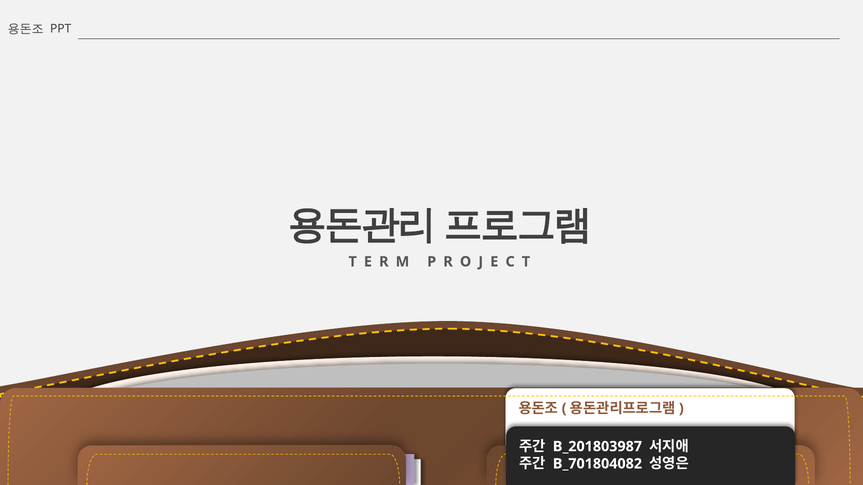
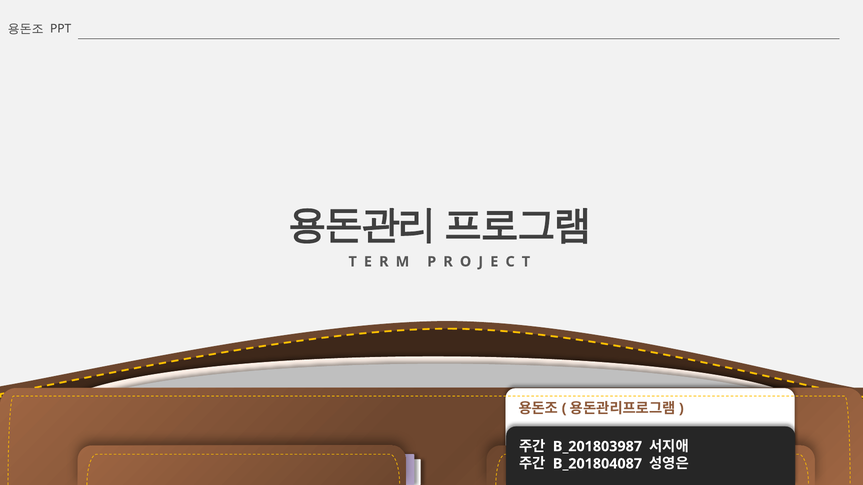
B_701804082: B_701804082 -> B_201804087 (597, 464)
